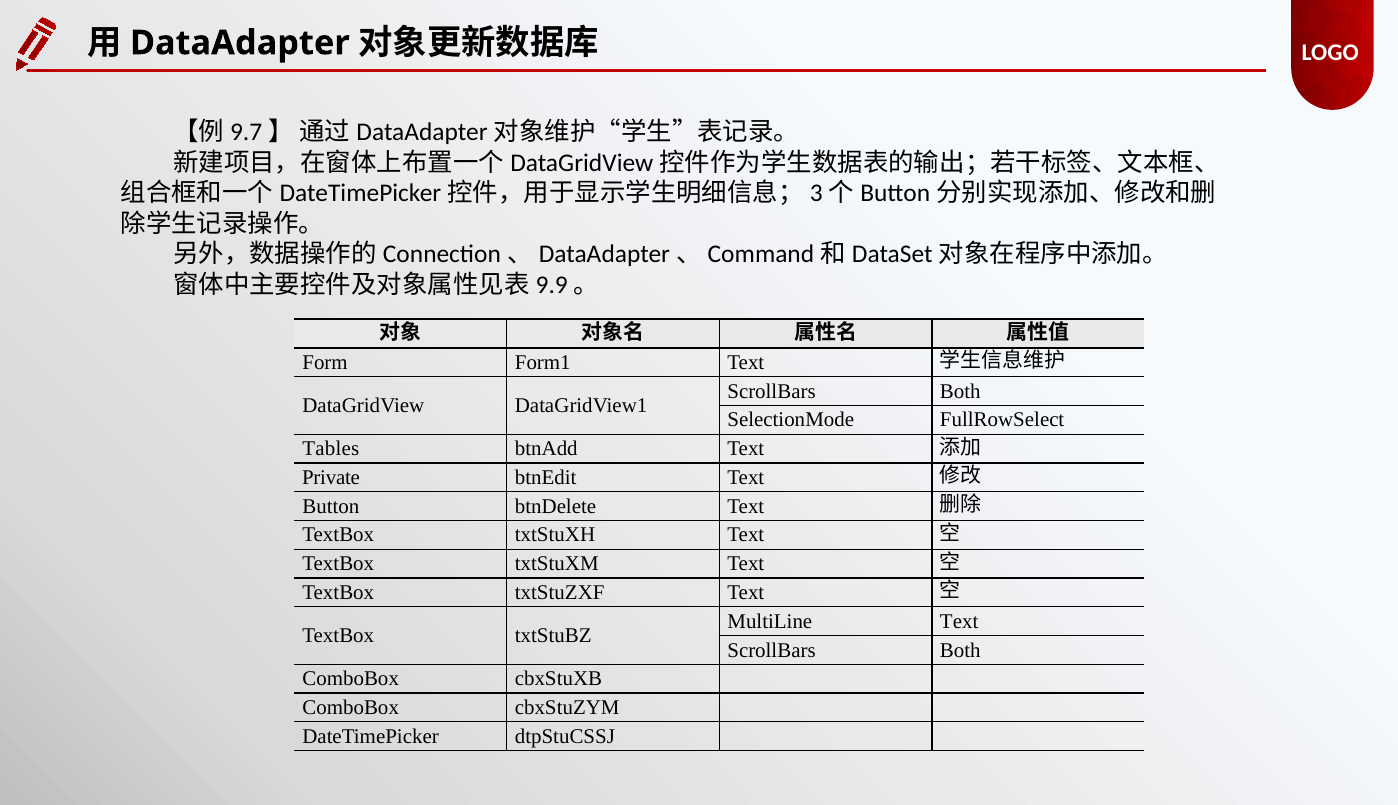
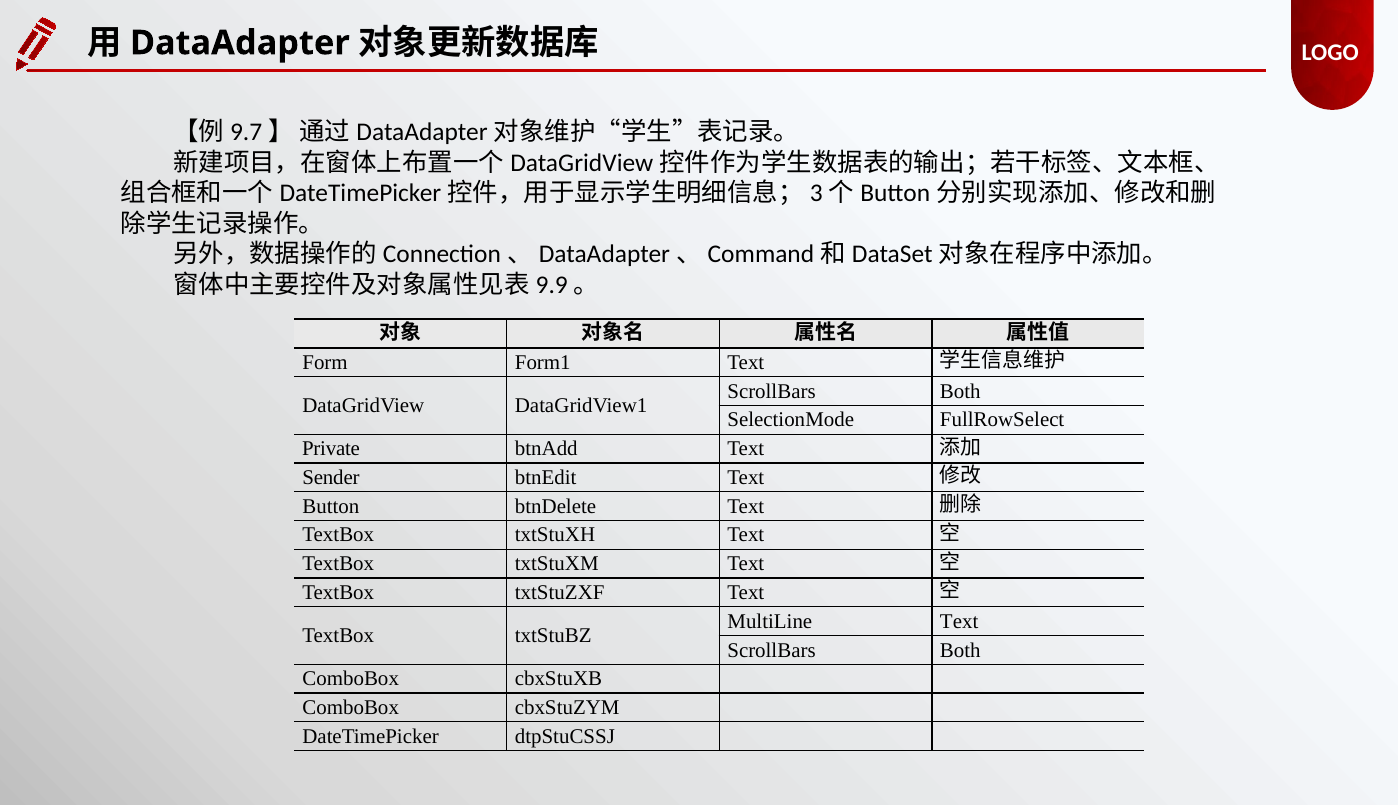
Tables: Tables -> Private (331, 449)
Private: Private -> Sender (331, 477)
